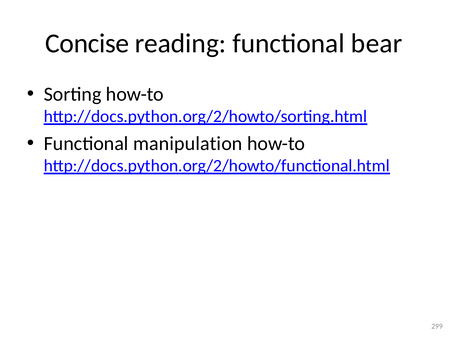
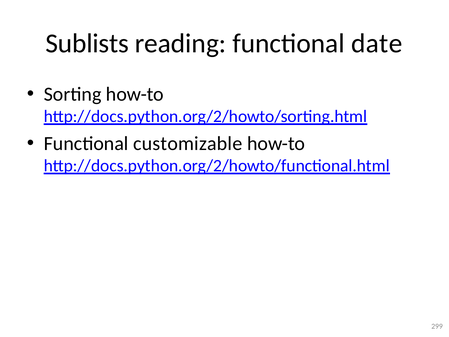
Concise: Concise -> Sublists (87, 43)
bear: bear -> date (377, 43)
manipulation: manipulation -> customizable (188, 143)
